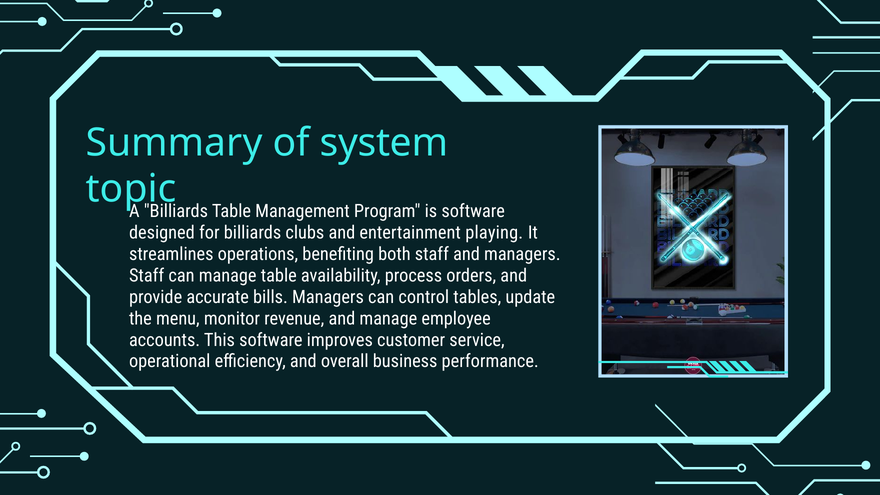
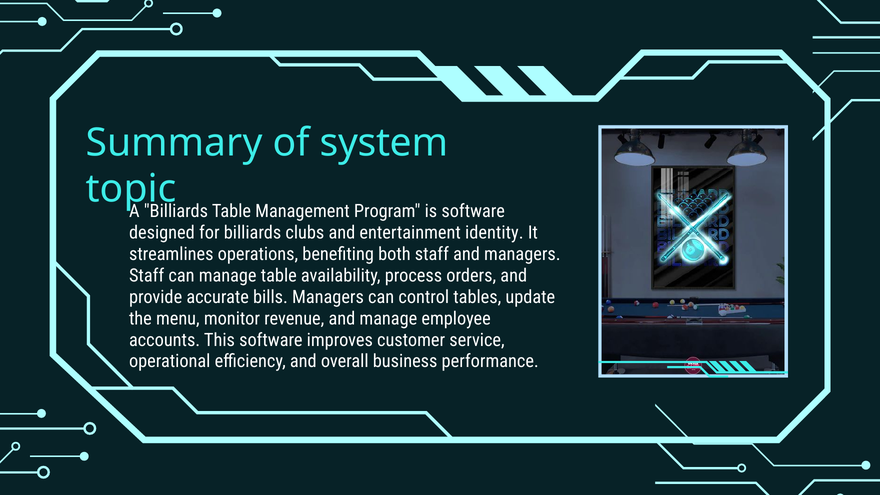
playing: playing -> identity (494, 233)
